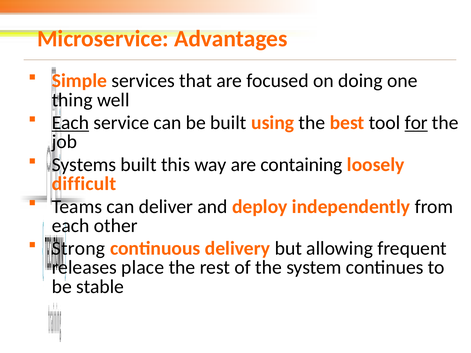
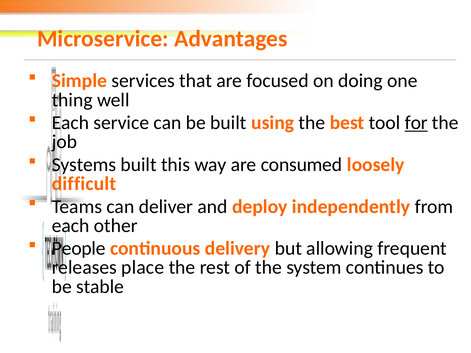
Each underline: present -> none (70, 123)
containing: containing -> consumed (301, 165)
Strong: Strong -> People (79, 249)
